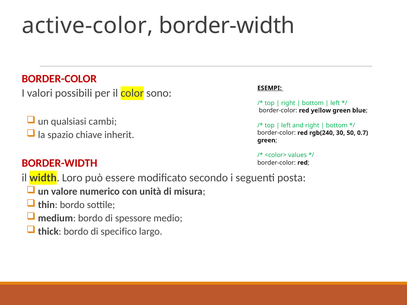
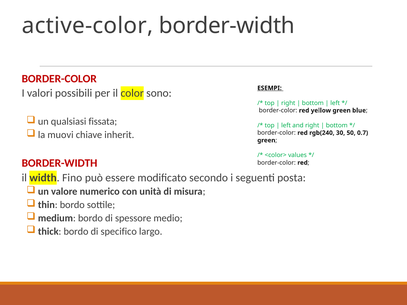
cambi: cambi -> fissata (103, 122)
spazio: spazio -> muovi (60, 135)
Loro: Loro -> Fino (72, 178)
